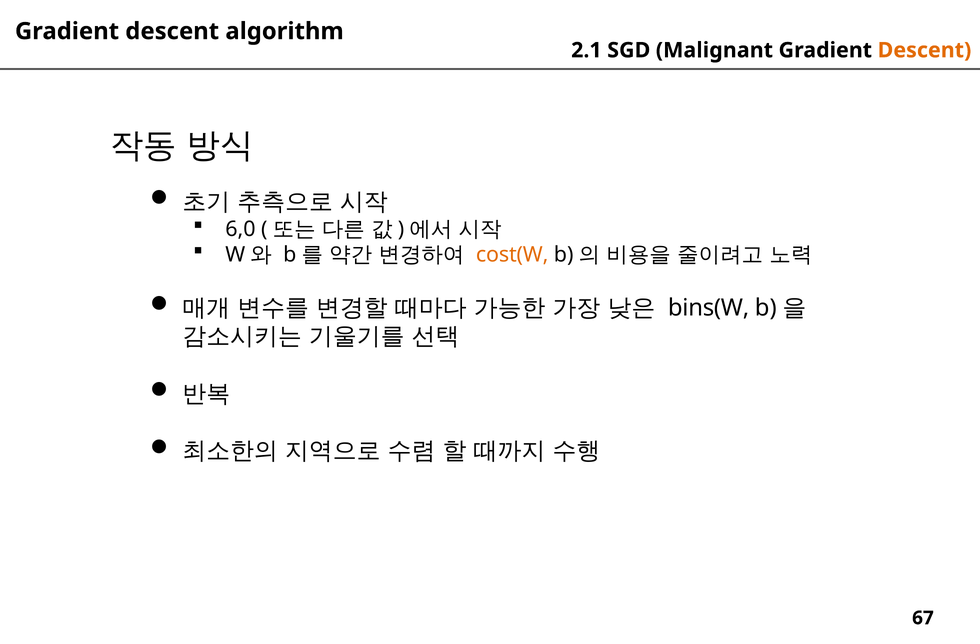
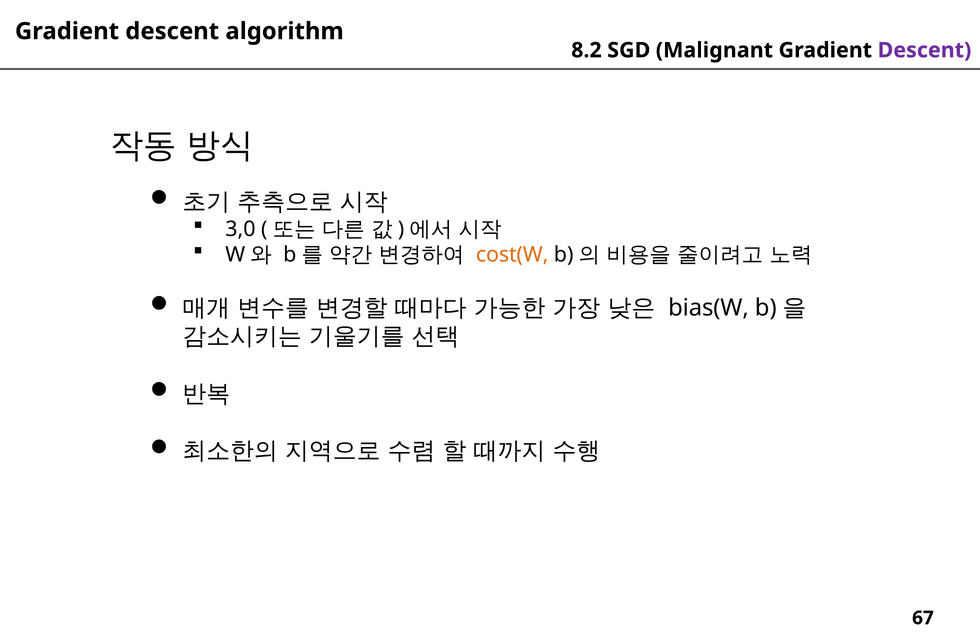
2.1: 2.1 -> 8.2 (586, 50)
Descent colour: orange -> purple (924, 50)
6,0: 6,0 -> 3,0 (240, 229)
bins(W: bins(W -> bias(W (708, 308)
